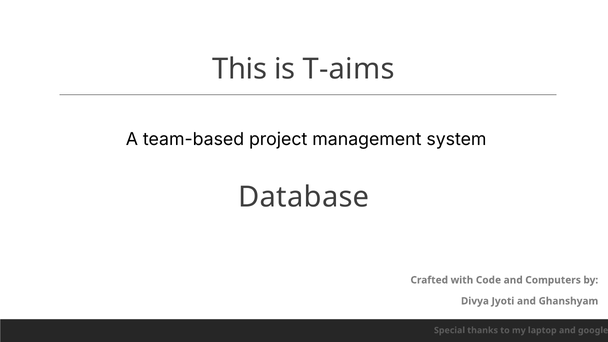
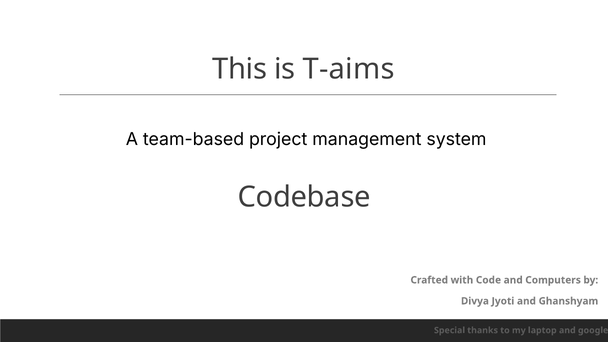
Database: Database -> Codebase (304, 197)
